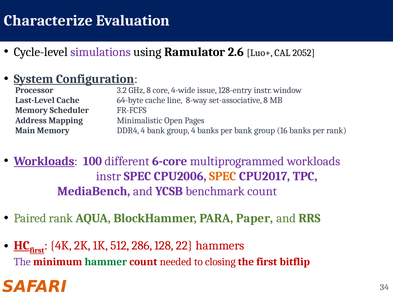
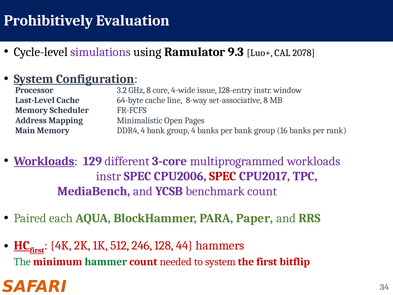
Characterize: Characterize -> Prohibitively (48, 21)
2.6: 2.6 -> 9.3 (236, 52)
2052: 2052 -> 2078 (304, 53)
100: 100 -> 129 (93, 161)
6-core: 6-core -> 3-core (170, 161)
SPEC colour: orange -> red (223, 176)
Paired rank: rank -> each (61, 218)
286: 286 -> 246 (142, 245)
22: 22 -> 44 (184, 245)
The colour: purple -> green (22, 261)
to closing: closing -> system (220, 261)
